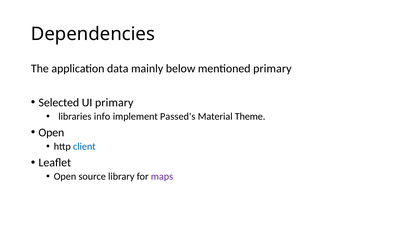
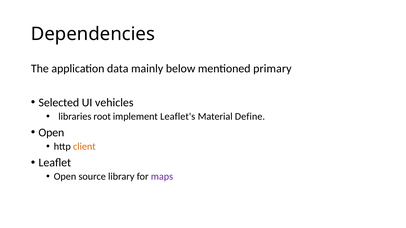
UI primary: primary -> vehicles (114, 103)
info: info -> root (102, 117)
Passed's: Passed's -> Leaflet's (178, 117)
Theme: Theme -> Define (250, 117)
client colour: blue -> orange (84, 147)
